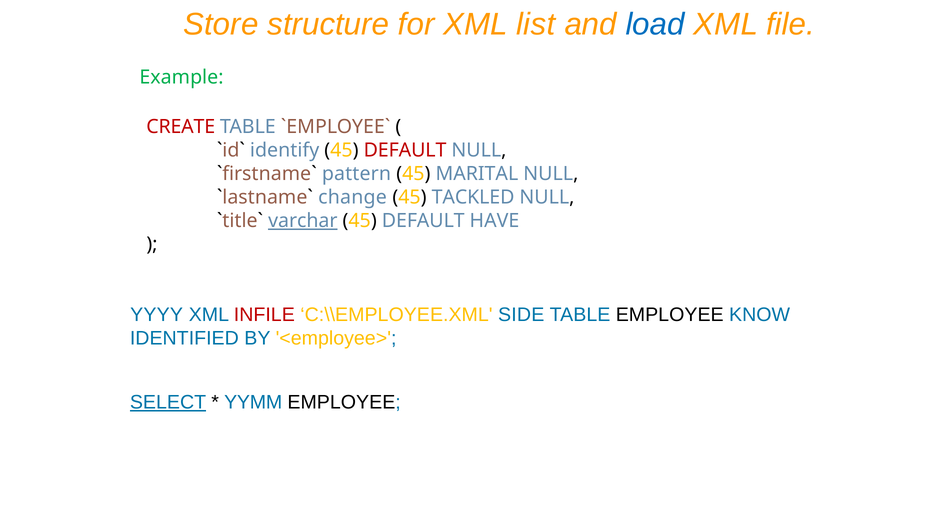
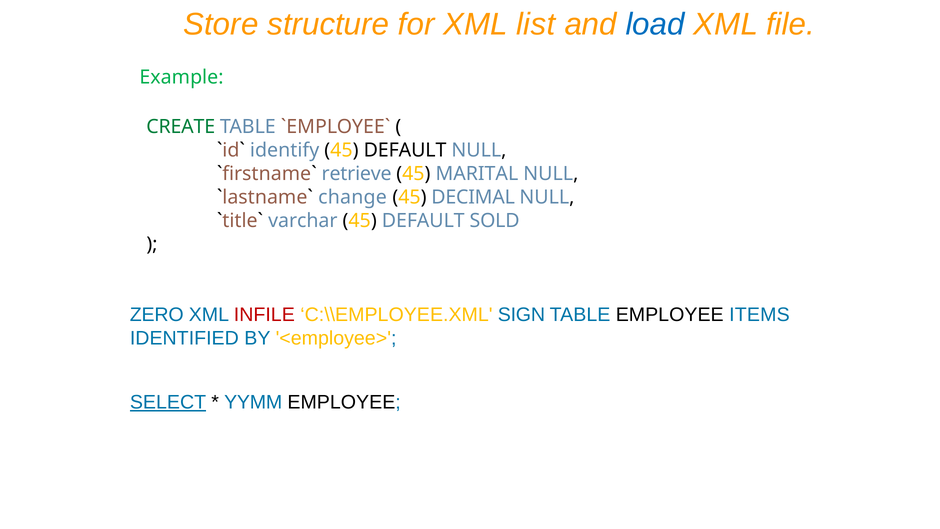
CREATE colour: red -> green (181, 127)
DEFAULT colour: red -> black (405, 150)
pattern: pattern -> retrieve (357, 174)
TACKLED: TACKLED -> DECIMAL (473, 197)
varchar underline: present -> none (303, 221)
HAVE: HAVE -> SOLD (495, 221)
YYYY: YYYY -> ZERO (157, 314)
SIDE: SIDE -> SIGN (521, 314)
KNOW: KNOW -> ITEMS (759, 314)
